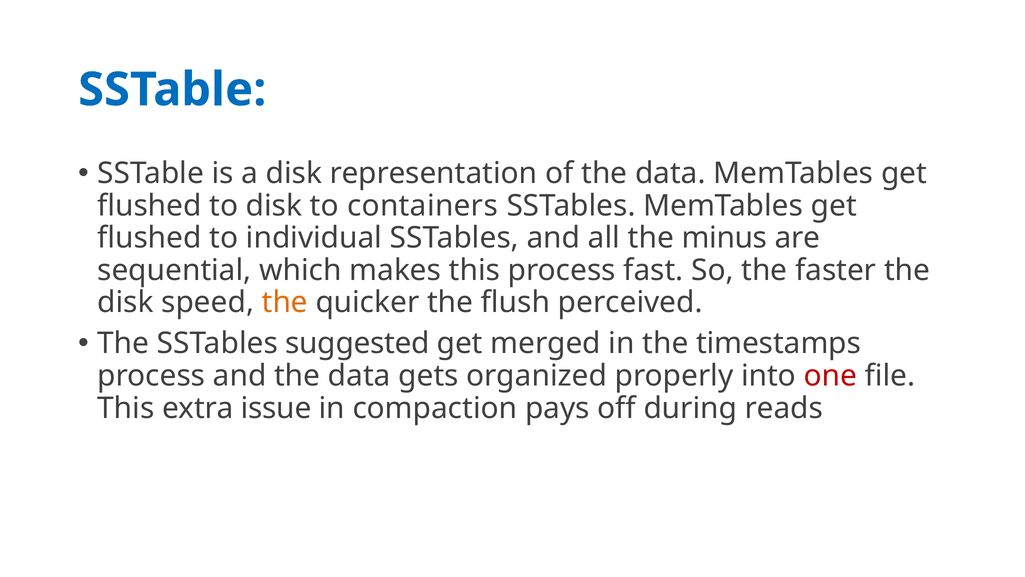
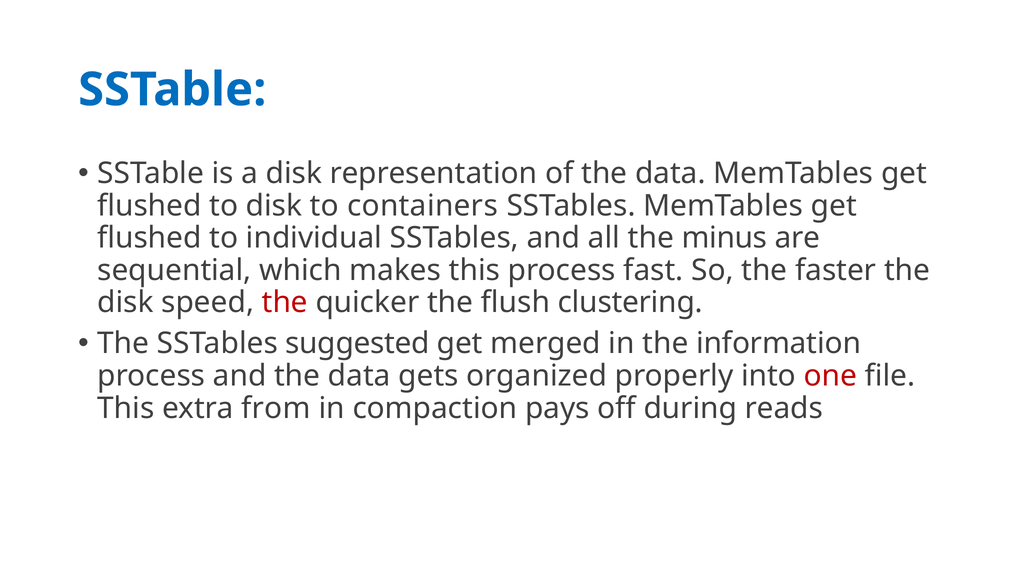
the colour: orange -> red (285, 302)
perceived: perceived -> clustering (630, 302)
timestamps: timestamps -> information (779, 343)
issue: issue -> from (276, 408)
